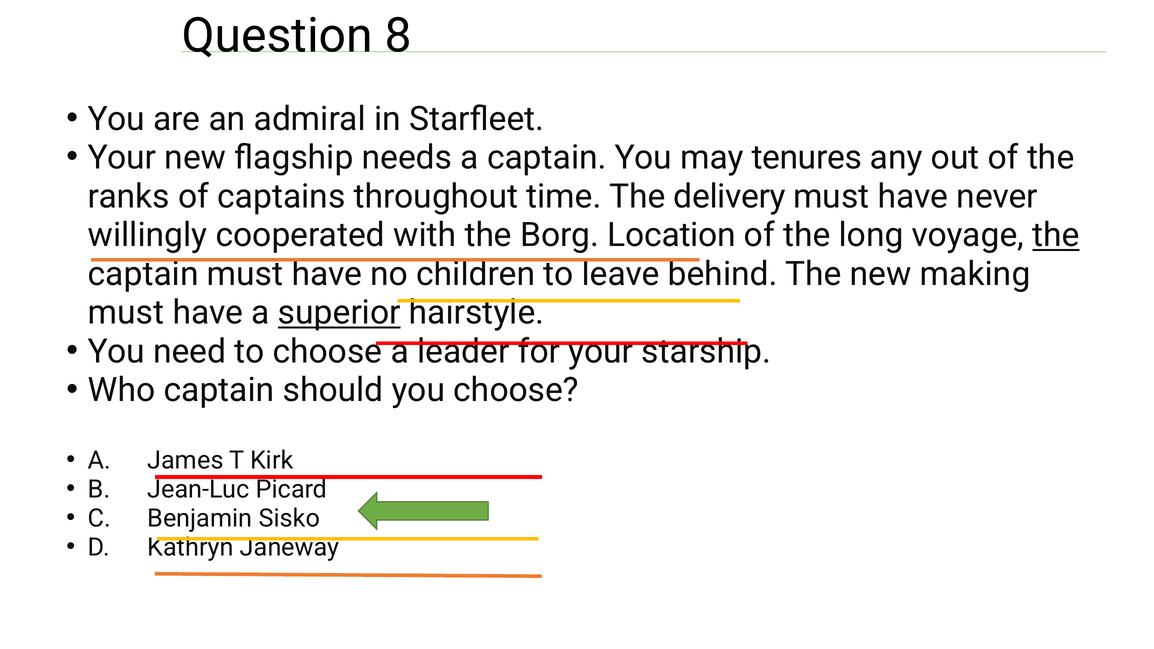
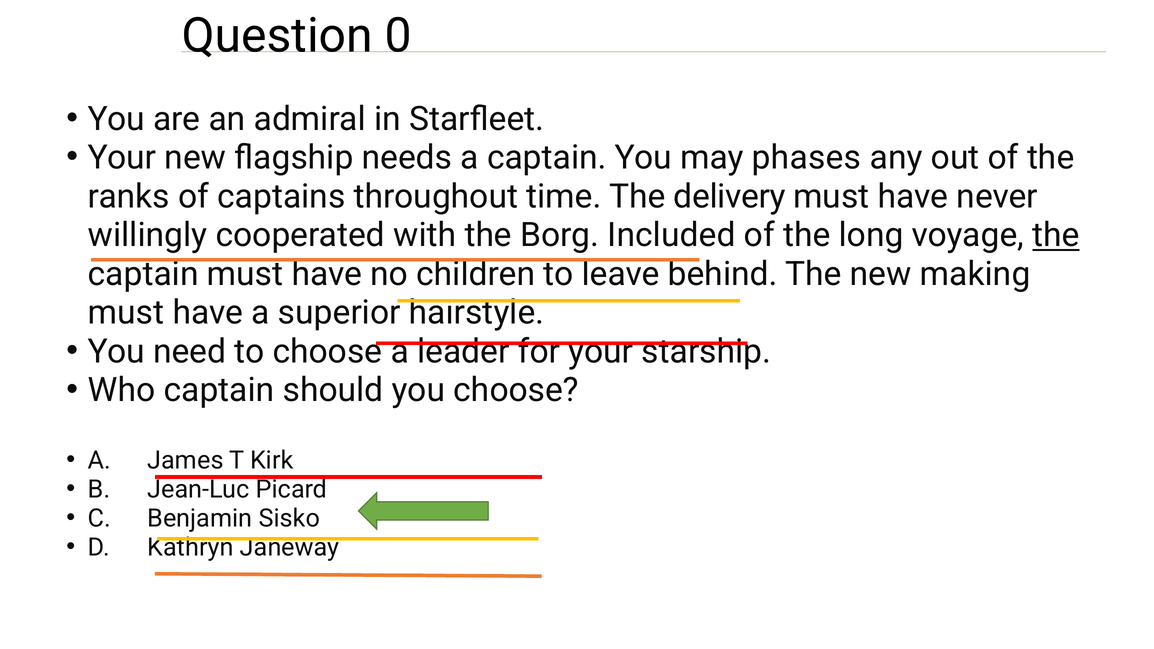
8: 8 -> 0 (398, 36)
tenures: tenures -> phases (807, 158)
Location: Location -> Included (672, 235)
superior underline: present -> none (339, 313)
